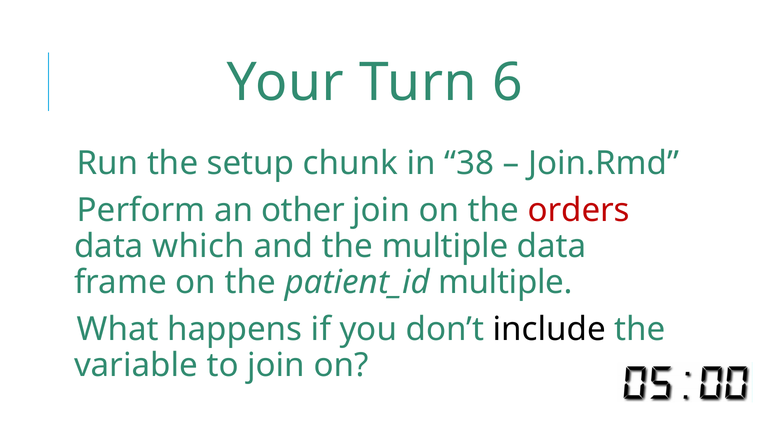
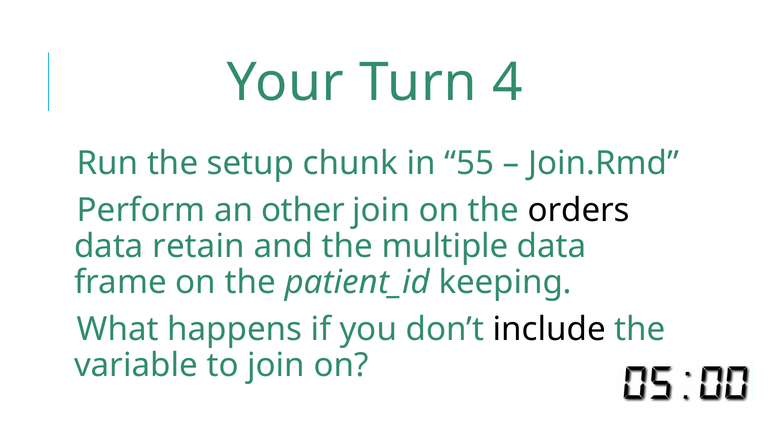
6: 6 -> 4 (508, 83)
38: 38 -> 55 (469, 163)
orders colour: red -> black (579, 210)
which: which -> retain (199, 246)
patient_id multiple: multiple -> keeping (505, 282)
